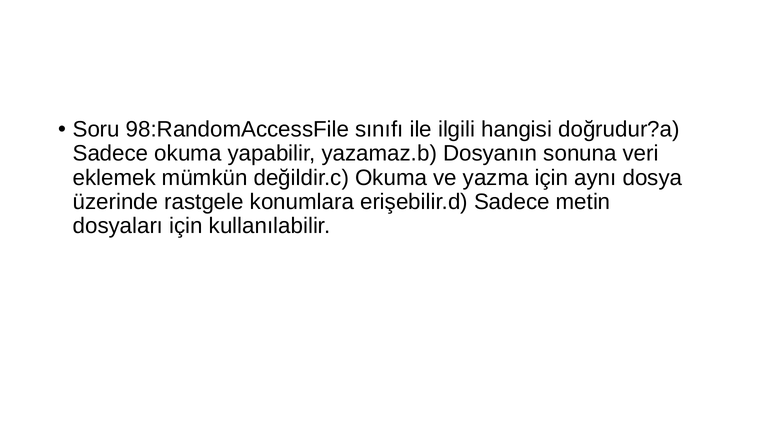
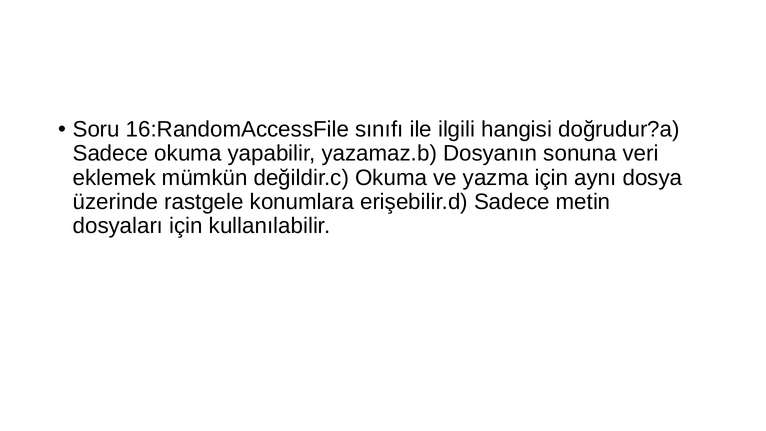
98:RandomAccessFile: 98:RandomAccessFile -> 16:RandomAccessFile (238, 129)
